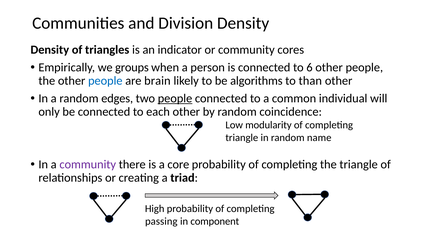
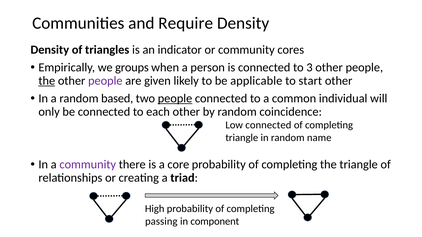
Division: Division -> Require (186, 23)
6: 6 -> 3 (309, 68)
the underline: none -> present (47, 81)
people colour: blue -> purple (105, 81)
brain: brain -> given (157, 81)
algorithms: algorithms -> applicable (256, 81)
than: than -> start (310, 81)
edges: edges -> based (117, 99)
Low modularity: modularity -> connected (268, 125)
